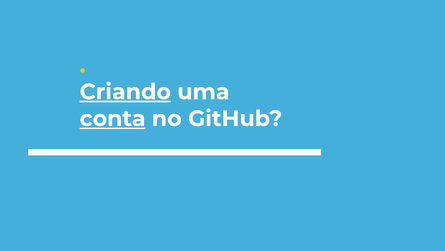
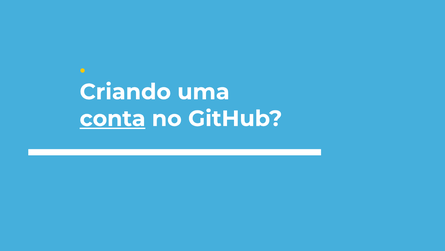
Criando underline: present -> none (125, 92)
